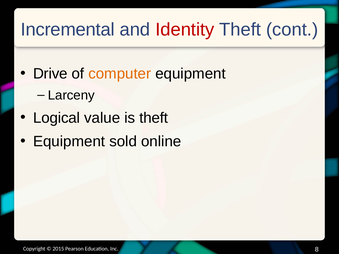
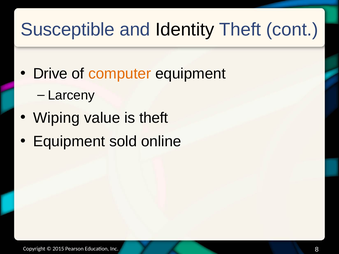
Incremental: Incremental -> Susceptible (68, 30)
Identity colour: red -> black (185, 30)
Logical: Logical -> Wiping (56, 118)
